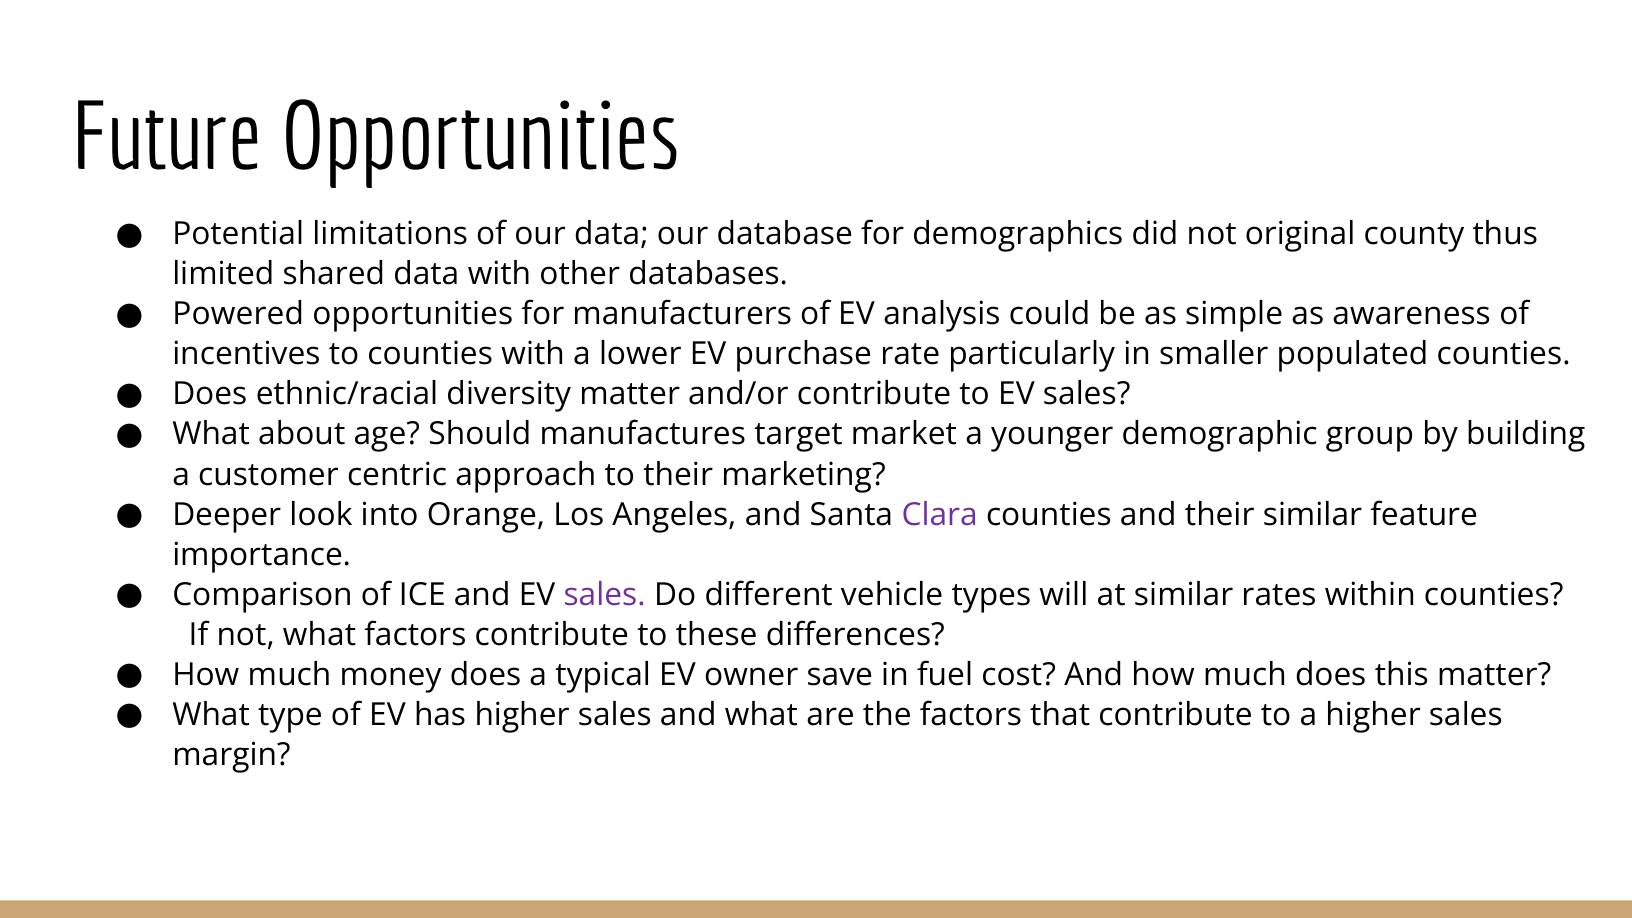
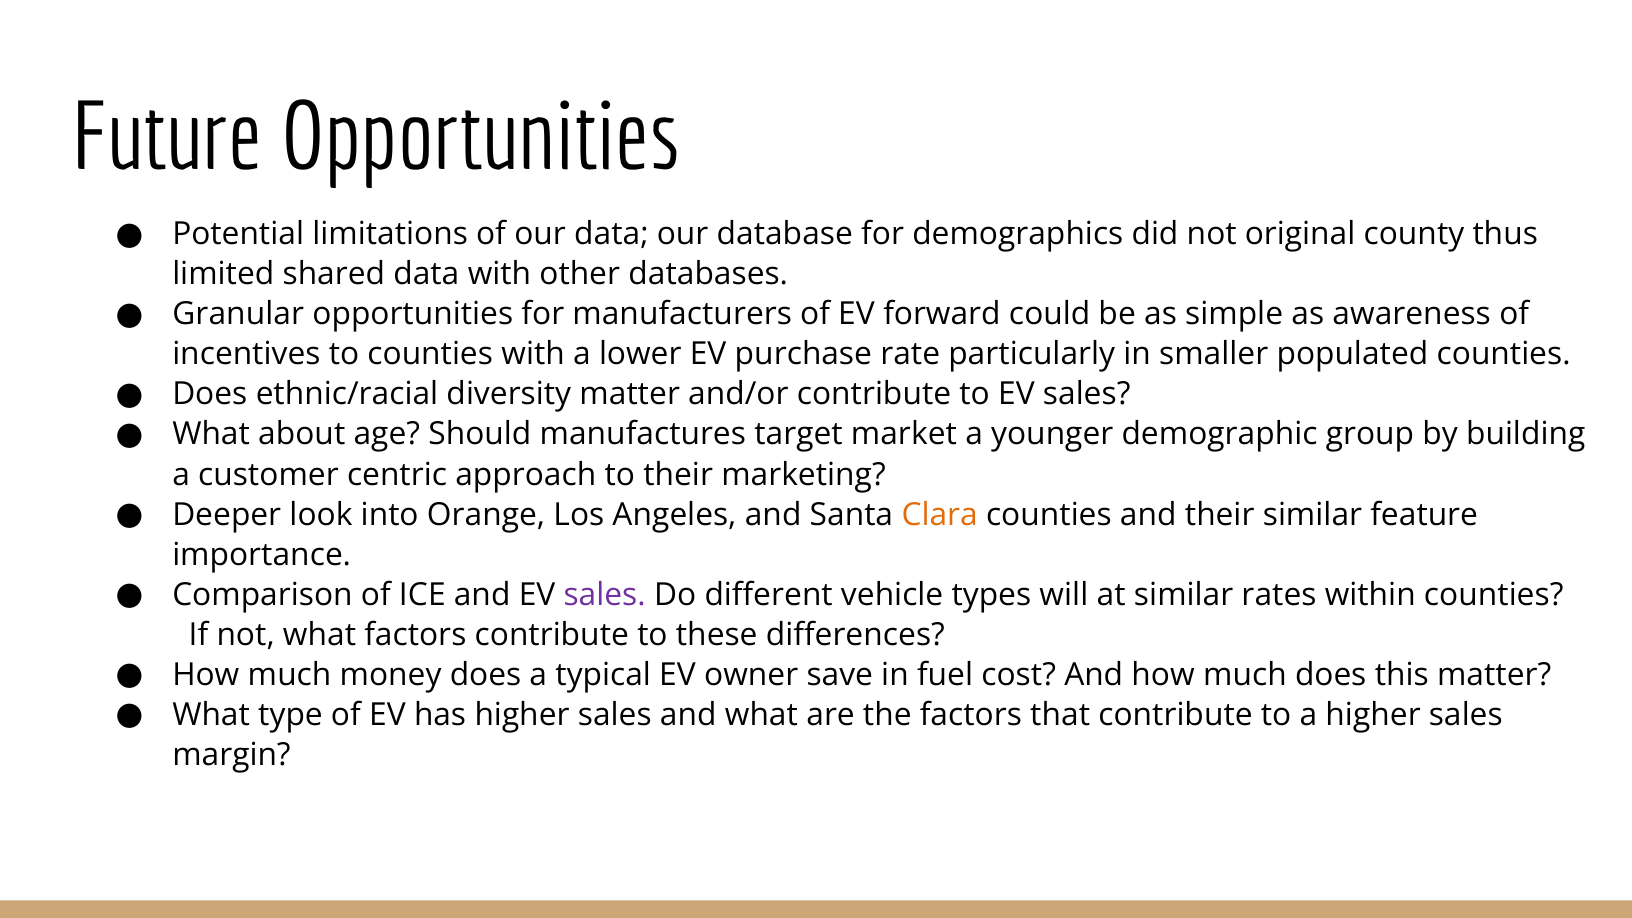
Powered: Powered -> Granular (238, 314)
analysis: analysis -> forward (942, 314)
Clara colour: purple -> orange (940, 515)
